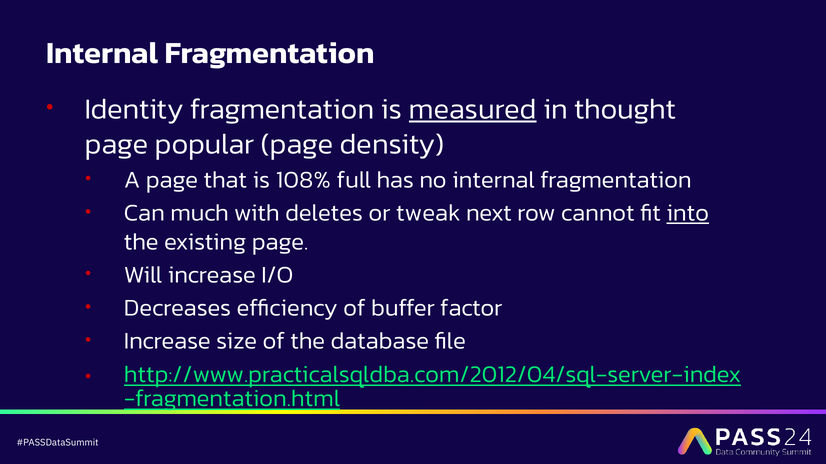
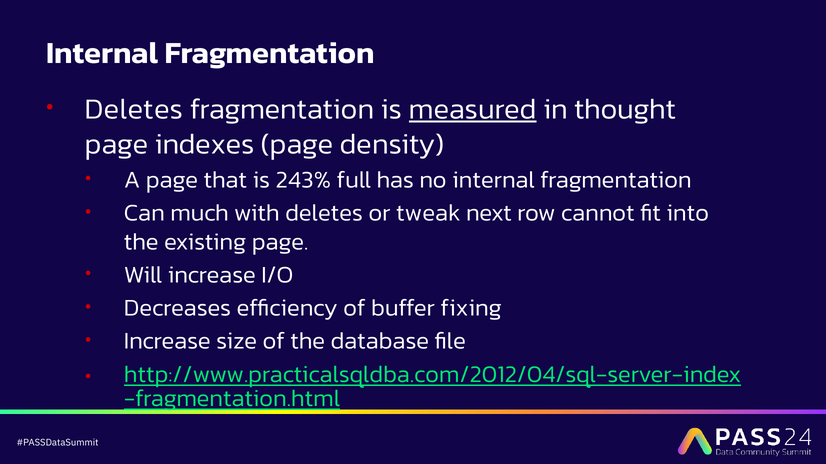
Identity: Identity -> Deletes (134, 109)
popular: popular -> indexes (205, 144)
108%: 108% -> 243% (303, 180)
into underline: present -> none (688, 213)
factor: factor -> fixing (471, 308)
